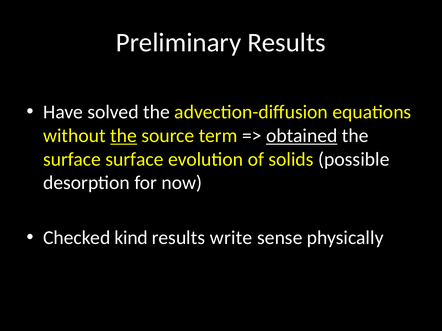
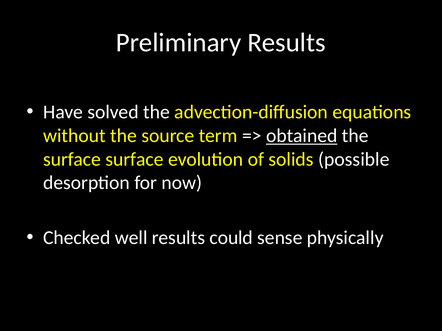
the underline: present -> none (124, 136)
kind: kind -> well (131, 238)
write: write -> could (231, 238)
